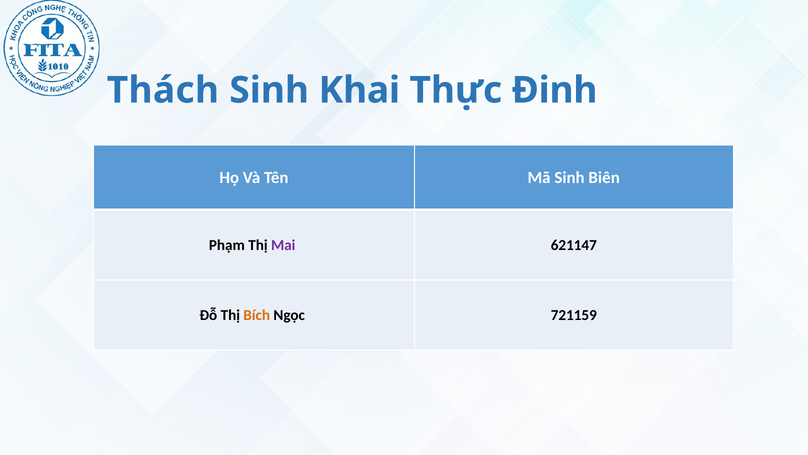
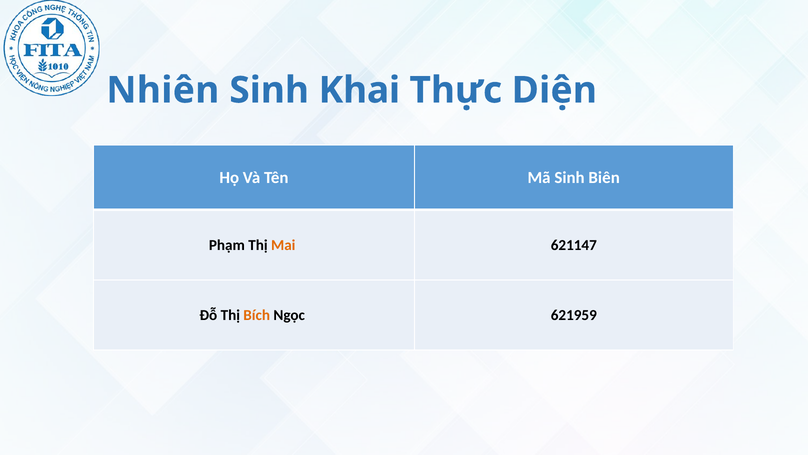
Thách: Thách -> Nhiên (163, 90)
Đinh: Đinh -> Diện (554, 90)
Mai colour: purple -> orange (283, 245)
721159: 721159 -> 621959 (574, 315)
